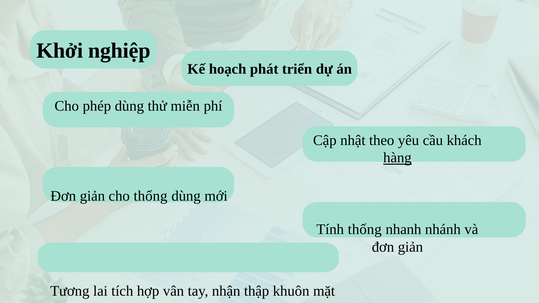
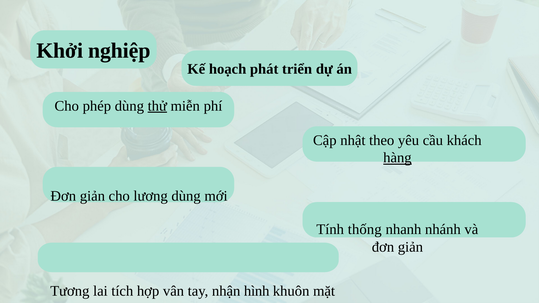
thử underline: none -> present (157, 106)
cho thống: thống -> lương (151, 196)
thập: thập -> hình (257, 291)
